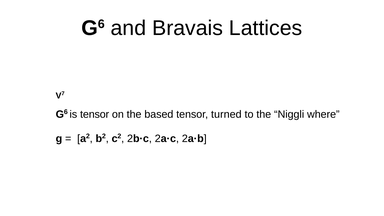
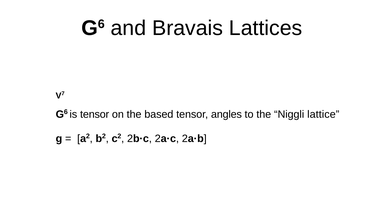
turned: turned -> angles (226, 114)
where: where -> lattice (323, 114)
